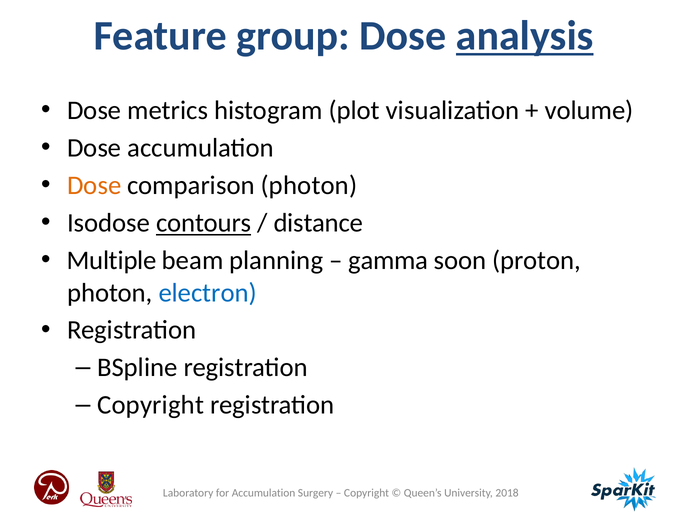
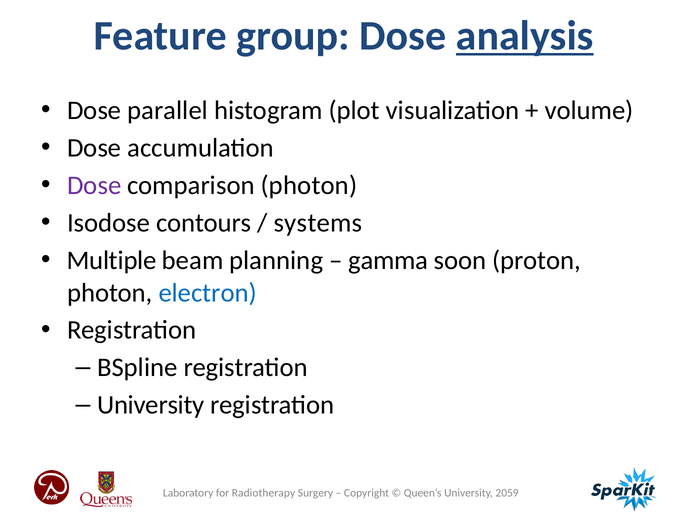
metrics: metrics -> parallel (168, 111)
Dose colour: orange -> purple (94, 186)
contours underline: present -> none (204, 223)
distance: distance -> systems (318, 223)
Copyright: Copyright -> University (151, 405)
for Accumulation: Accumulation -> Radiotherapy (263, 493)
2018: 2018 -> 2059 (507, 493)
